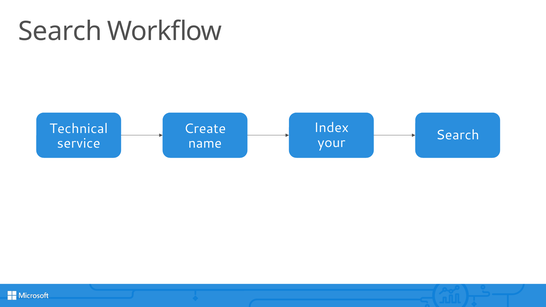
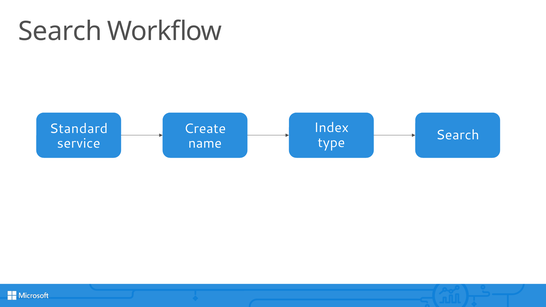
Technical: Technical -> Standard (79, 129)
your: your -> type (331, 143)
